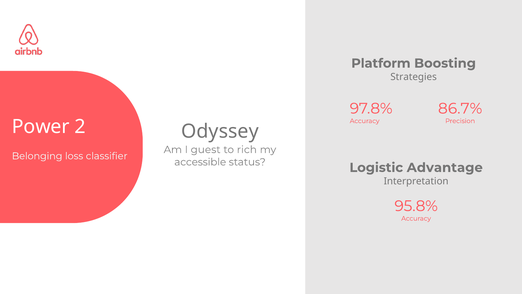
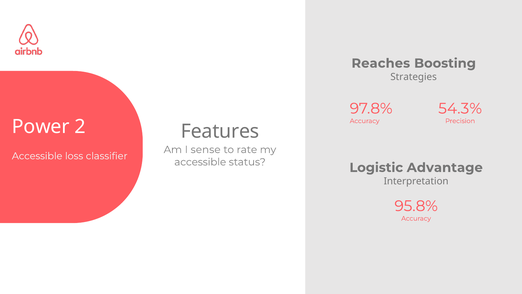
Platform: Platform -> Reaches (381, 63)
86.7%: 86.7% -> 54.3% (460, 108)
Odyssey: Odyssey -> Features (220, 131)
guest: guest -> sense (206, 149)
rich: rich -> rate (247, 149)
Belonging: Belonging -> Accessible (37, 156)
